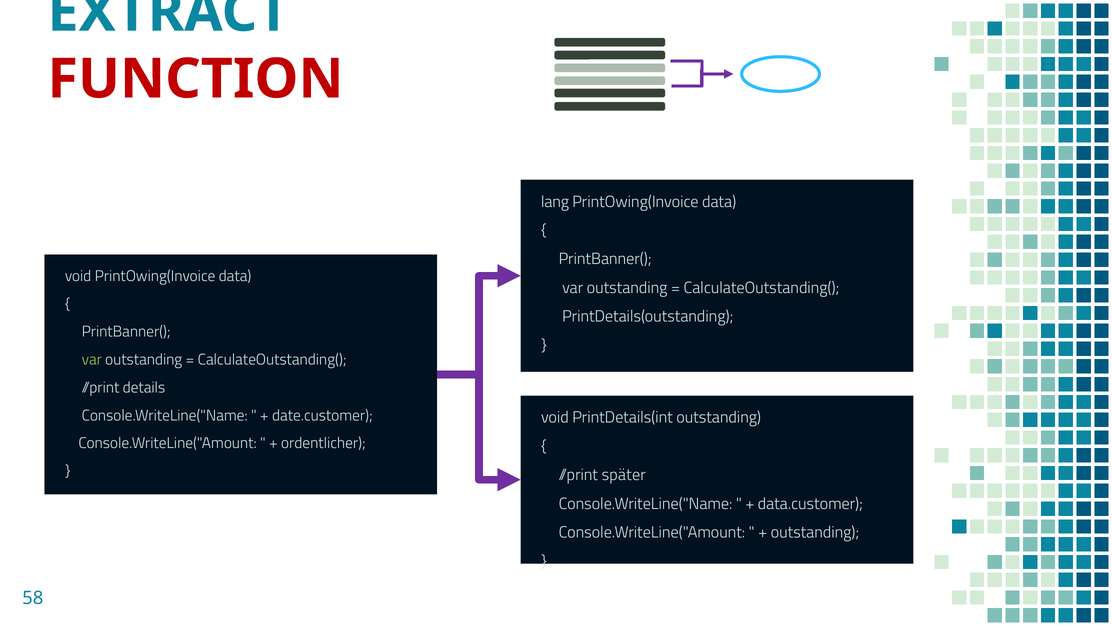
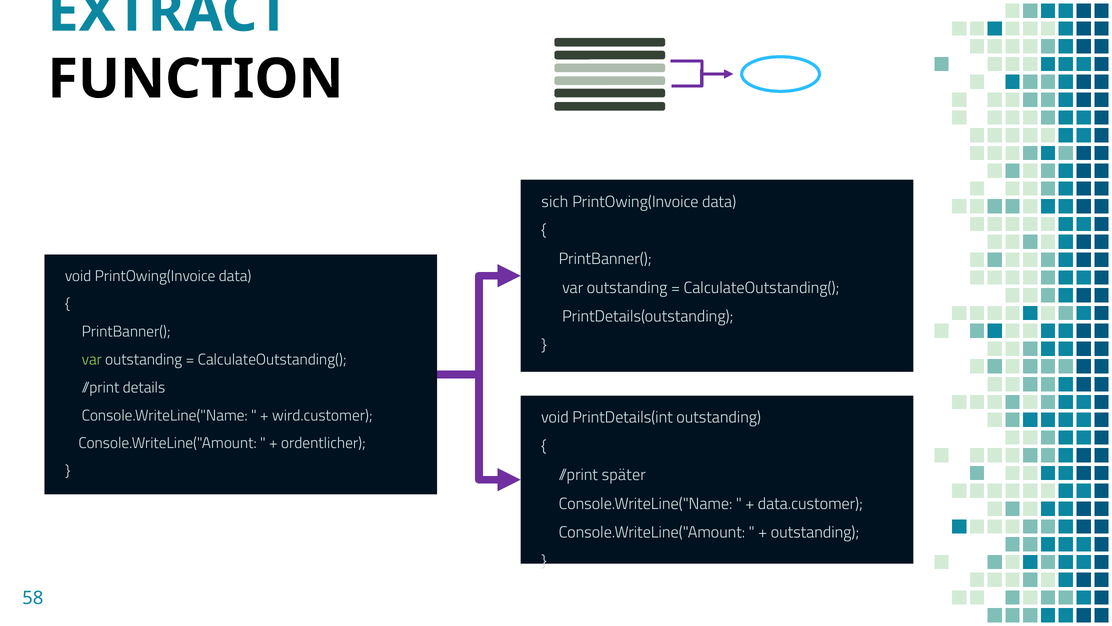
FUNCTION colour: red -> black (196, 79)
lang: lang -> sich (555, 202)
date.customer: date.customer -> wird.customer (322, 415)
